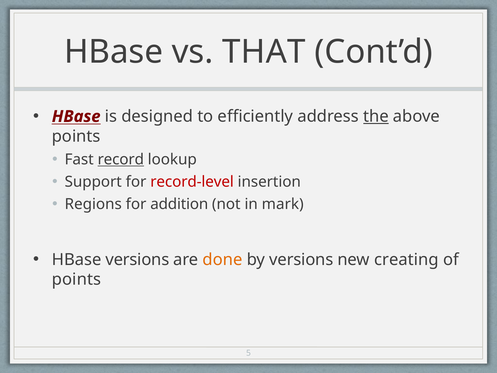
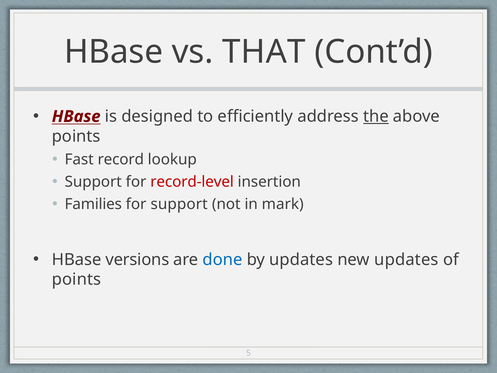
record underline: present -> none (121, 159)
Regions: Regions -> Families (93, 204)
for addition: addition -> support (179, 204)
done colour: orange -> blue (223, 259)
by versions: versions -> updates (301, 259)
new creating: creating -> updates (406, 259)
